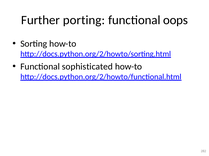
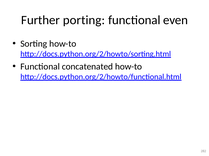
oops: oops -> even (176, 20)
sophisticated: sophisticated -> concatenated (87, 67)
